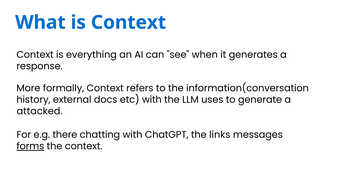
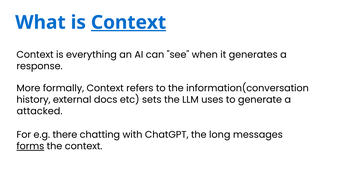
Context underline: none -> present (129, 22)
etc with: with -> sets (152, 99)
links: links -> long (220, 134)
